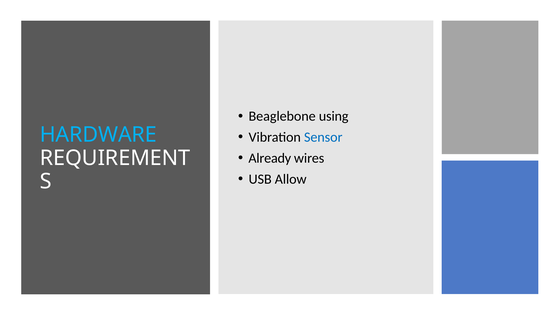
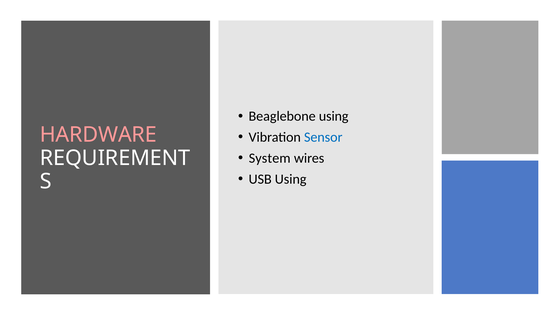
HARDWARE colour: light blue -> pink (98, 135)
Already: Already -> System (270, 158)
USB Allow: Allow -> Using (291, 179)
